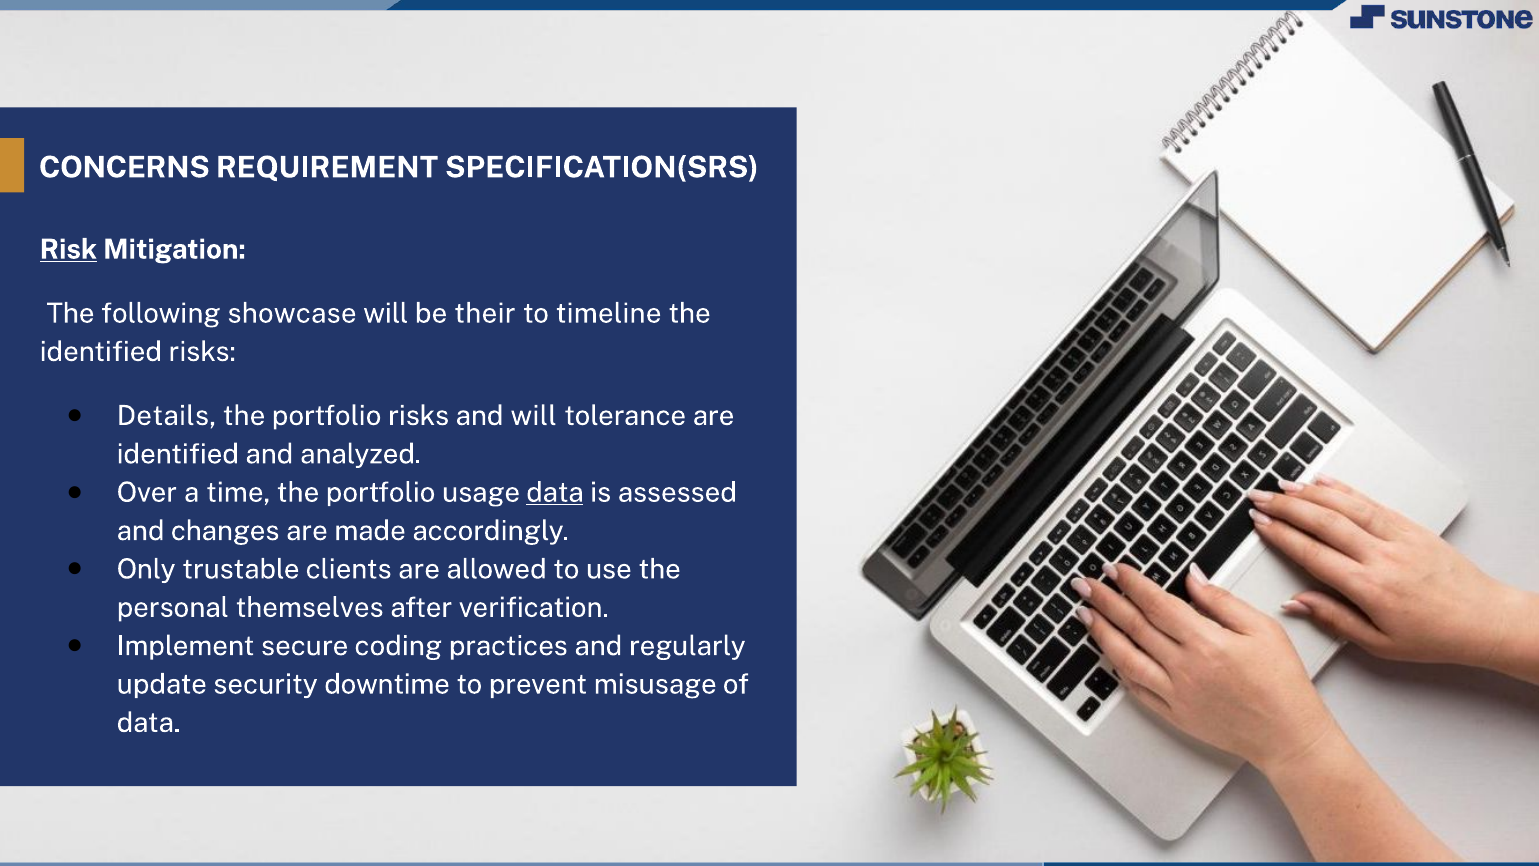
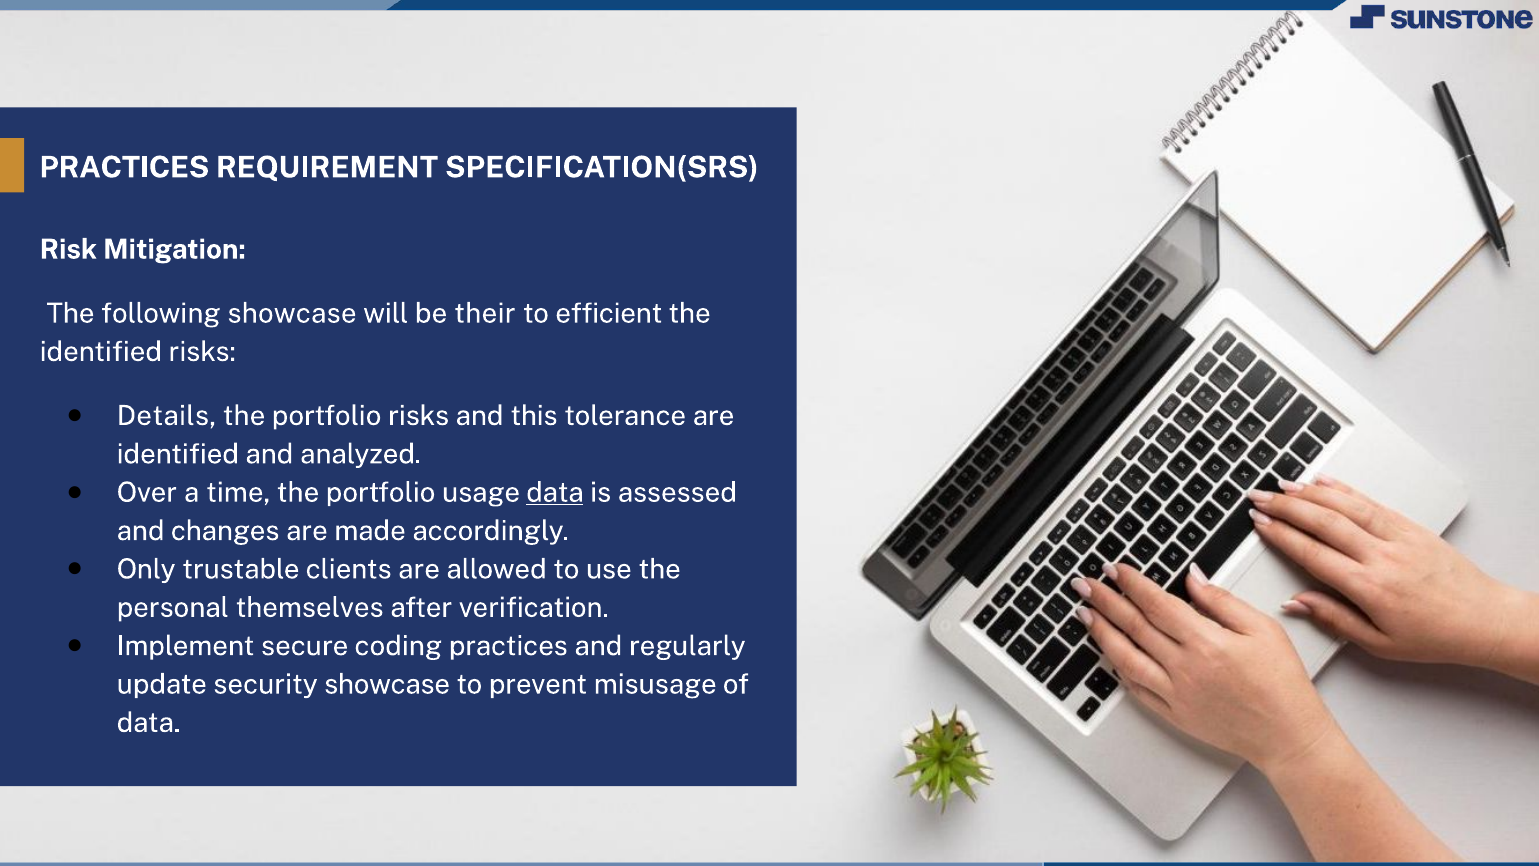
CONCERNS: CONCERNS -> PRACTICES (124, 167)
Risk underline: present -> none (68, 249)
timeline: timeline -> efficient (609, 313)
and will: will -> this (534, 416)
security downtime: downtime -> showcase (387, 684)
